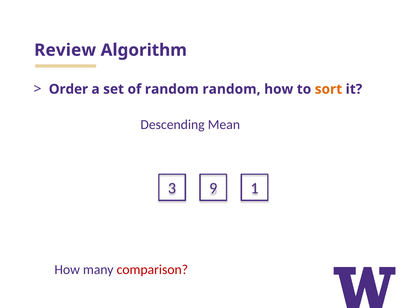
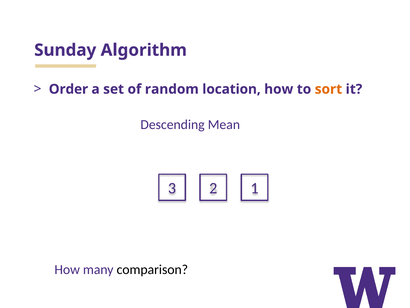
Review: Review -> Sunday (65, 50)
random random: random -> location (232, 89)
9: 9 -> 2 (213, 188)
comparison colour: red -> black (152, 269)
